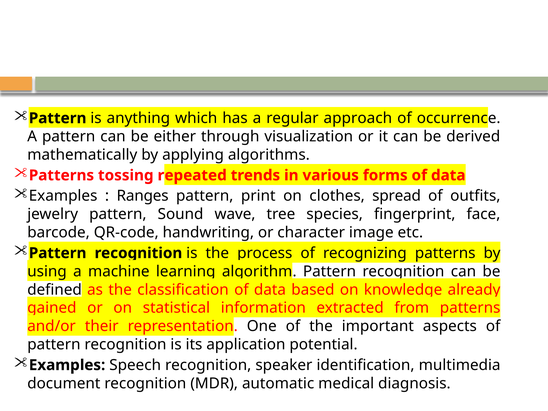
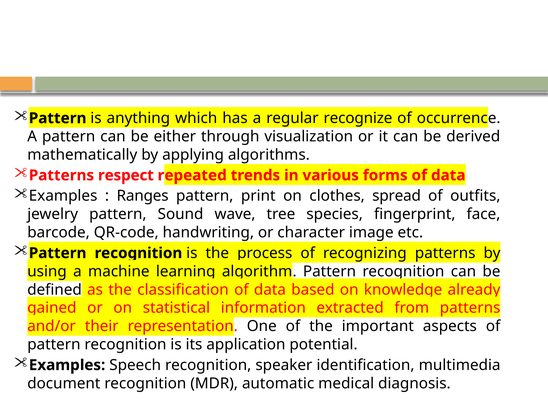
approach: approach -> recognize (358, 118)
tossing: tossing -> respect (126, 175)
